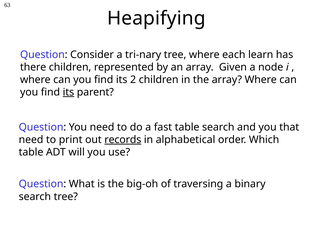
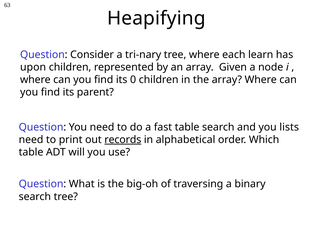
there: there -> upon (33, 67)
2: 2 -> 0 (133, 80)
its underline: present -> none (68, 92)
that: that -> lists (289, 127)
